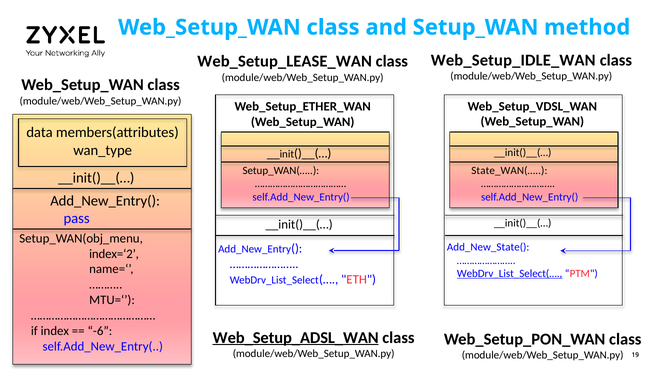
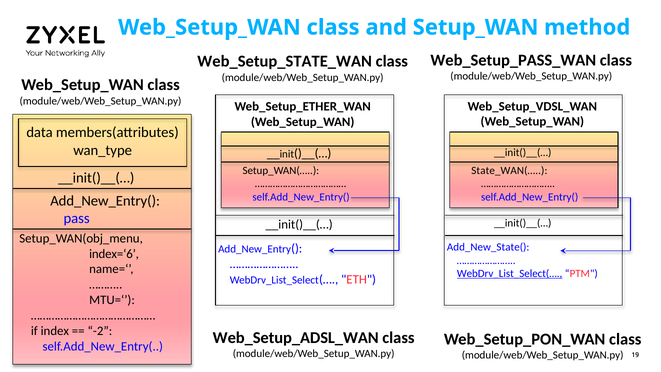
Web_Setup_IDLE_WAN: Web_Setup_IDLE_WAN -> Web_Setup_PASS_WAN (513, 60)
Web_Setup_LEASE_WAN: Web_Setup_LEASE_WAN -> Web_Setup_STATE_WAN (285, 61)
index=‘2: index=‘2 -> index=‘6 (114, 254)
-6: -6 -> -2 (100, 331)
Web_Setup_ADSL_WAN underline: present -> none (296, 337)
